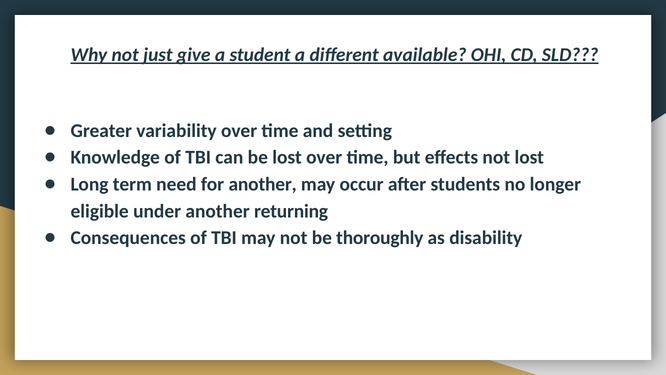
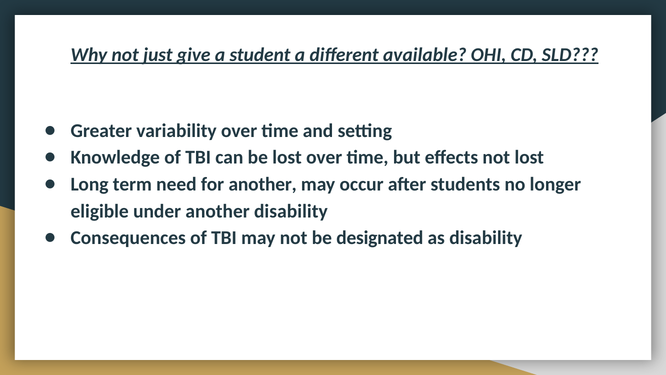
another returning: returning -> disability (291, 211)
thoroughly: thoroughly -> designated (380, 238)
